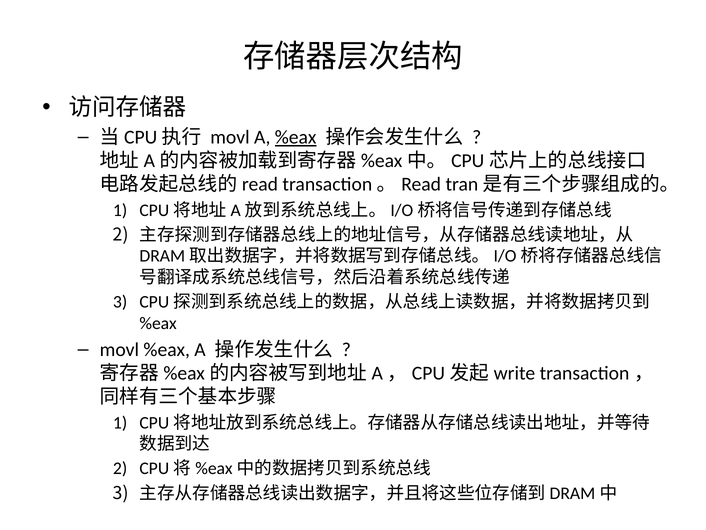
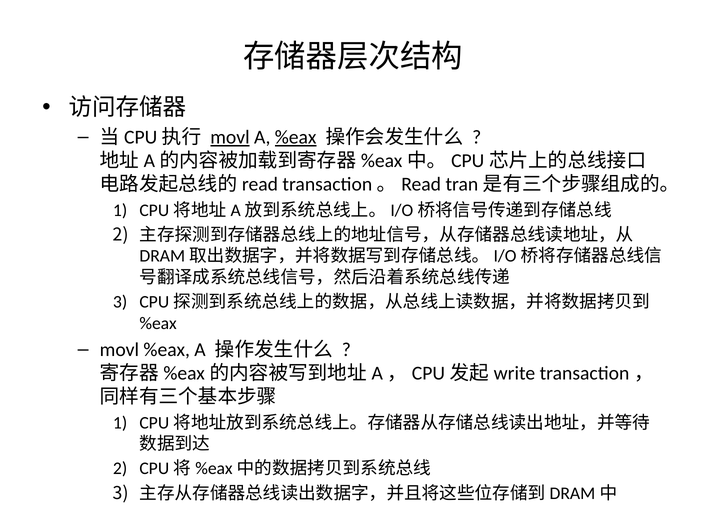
movl underline: none -> present (230, 137)
